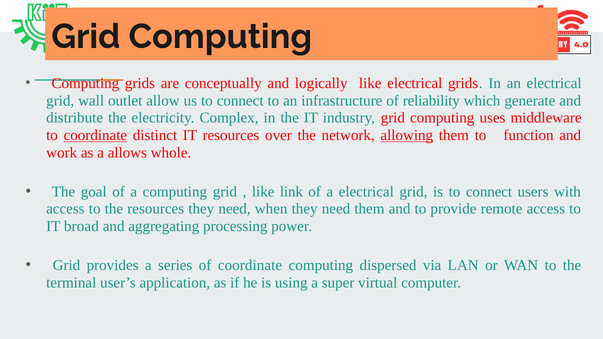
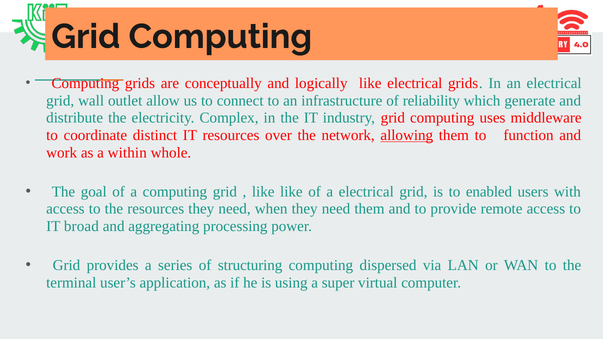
coordinate underline: present -> none (95, 135)
allows: allows -> within (127, 153)
like link: link -> like (291, 192)
is to connect: connect -> enabled (489, 192)
of coordinate: coordinate -> structuring (250, 265)
